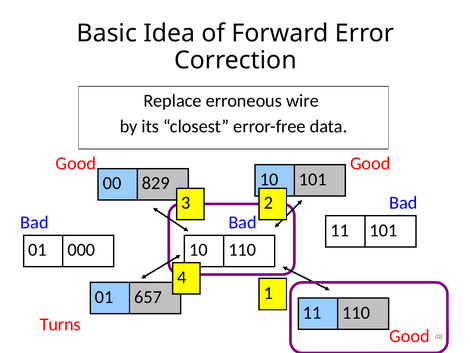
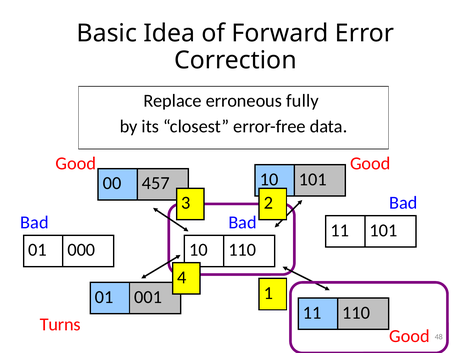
wire: wire -> fully (303, 101)
829: 829 -> 457 (156, 183)
657: 657 -> 001 (148, 297)
